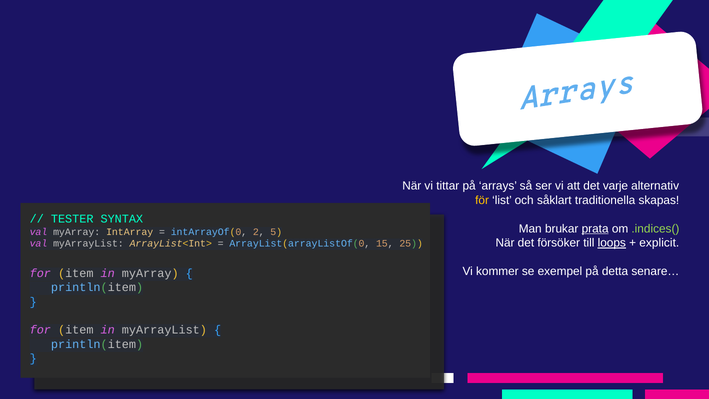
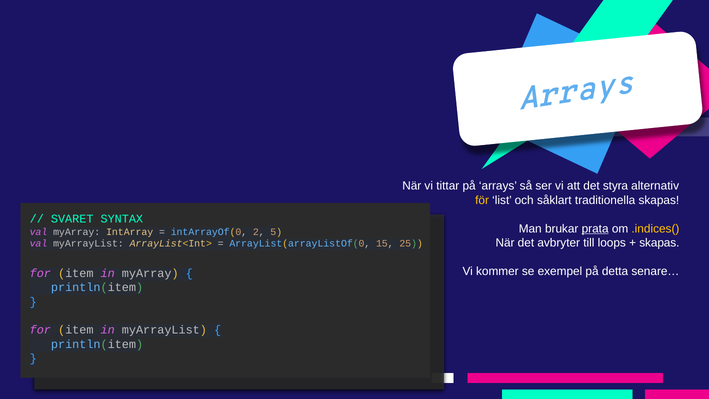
varje: varje -> styra (615, 186)
TESTER: TESTER -> SVARET (72, 219)
.indices( colour: light green -> yellow (655, 229)
försöker: försöker -> avbryter (559, 243)
loops underline: present -> none (612, 243)
explicit: explicit -> skapas (659, 243)
